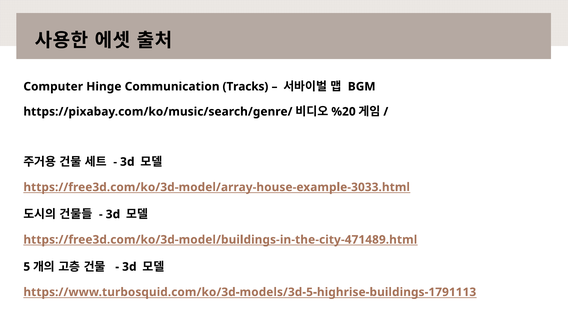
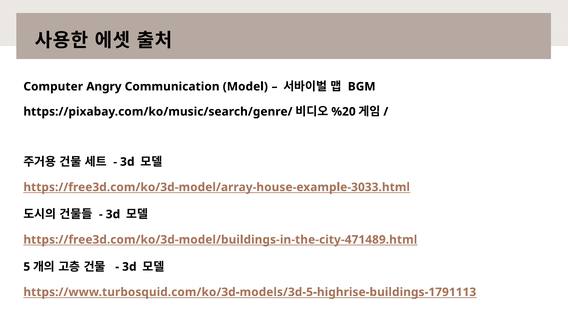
Hinge: Hinge -> Angry (104, 86)
Tracks: Tracks -> Model (245, 86)
